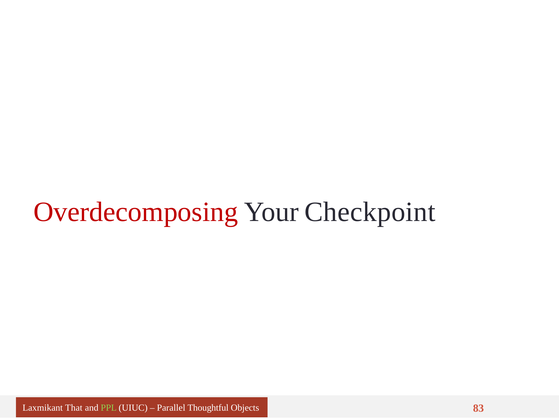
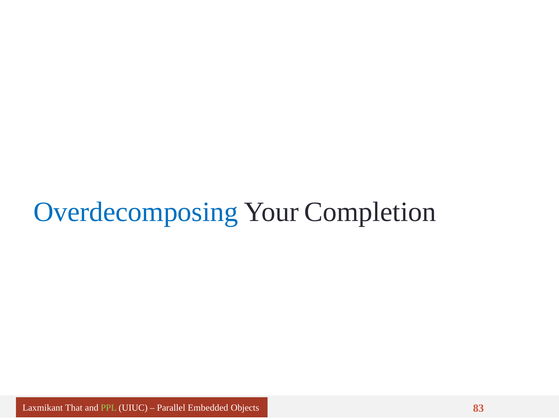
Overdecomposing colour: red -> blue (136, 212)
Checkpoint: Checkpoint -> Completion (370, 212)
Thoughtful: Thoughtful -> Embedded (208, 408)
